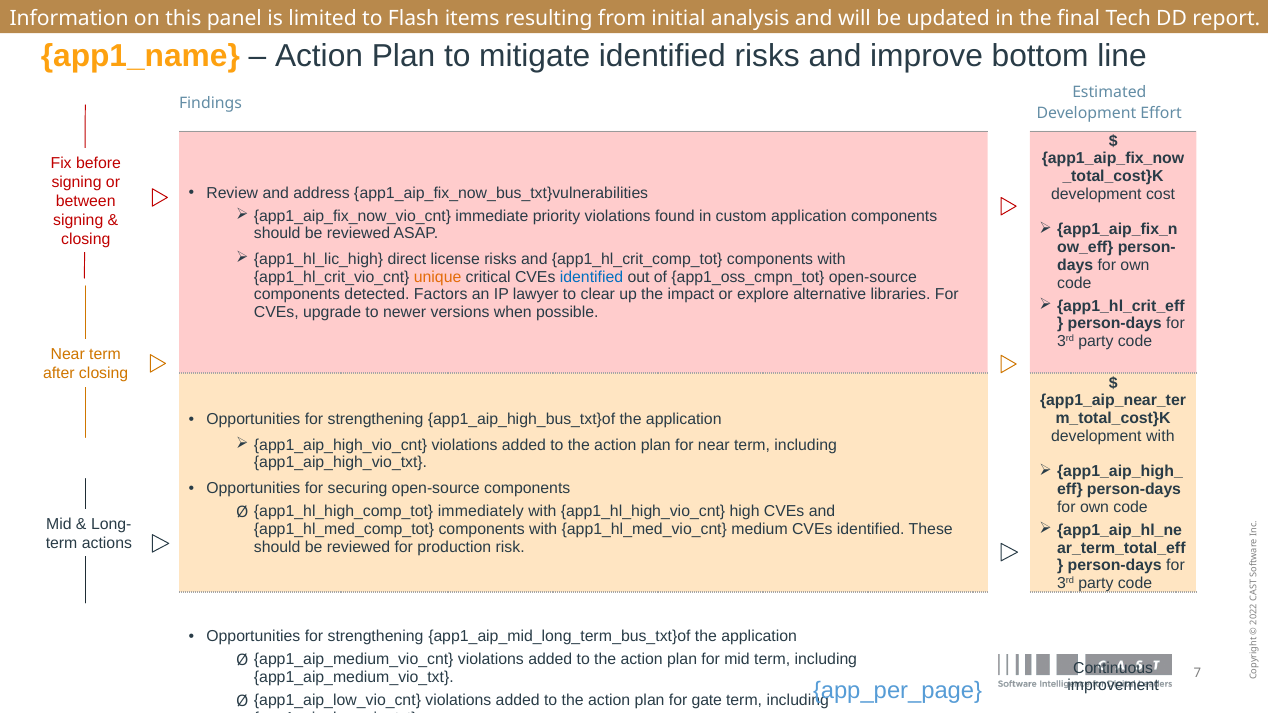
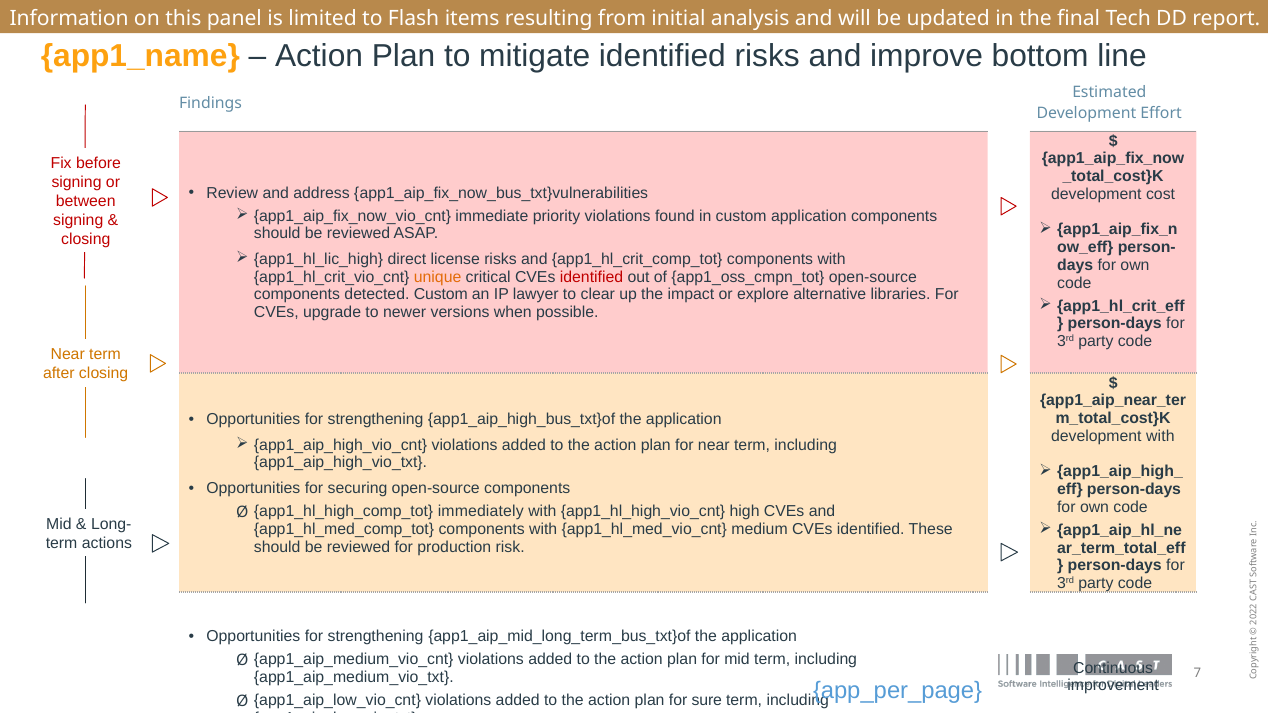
identified colour: blue -> red (592, 277)
detected Factors: Factors -> Custom (441, 295)
gate: gate -> sure (707, 701)
